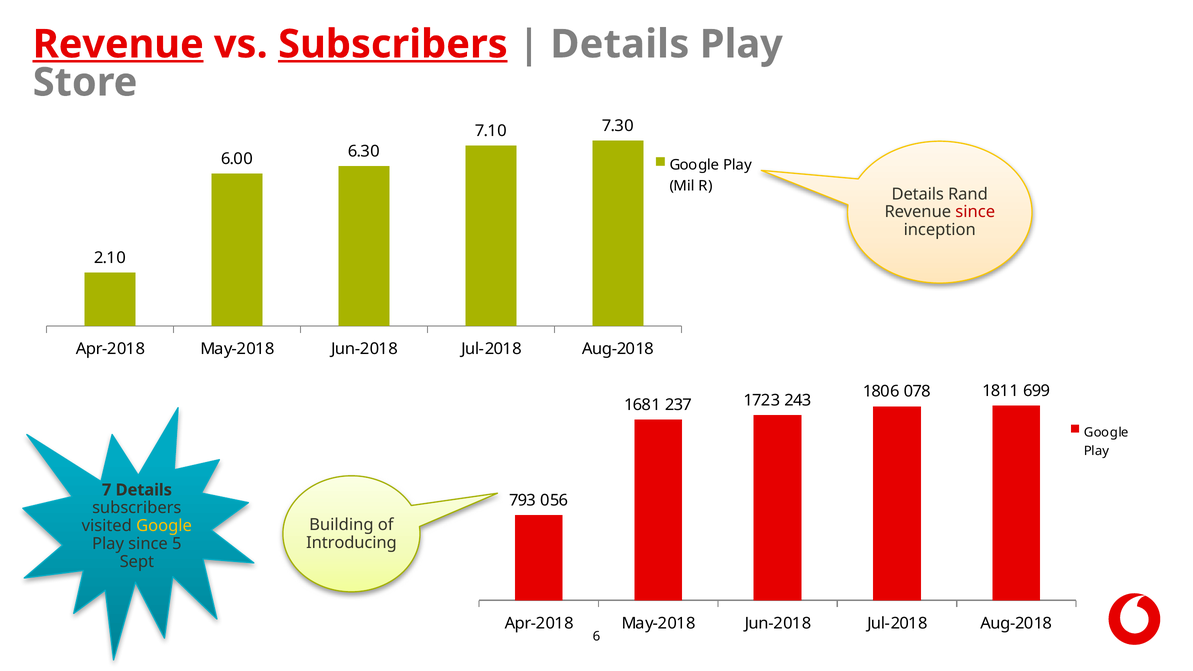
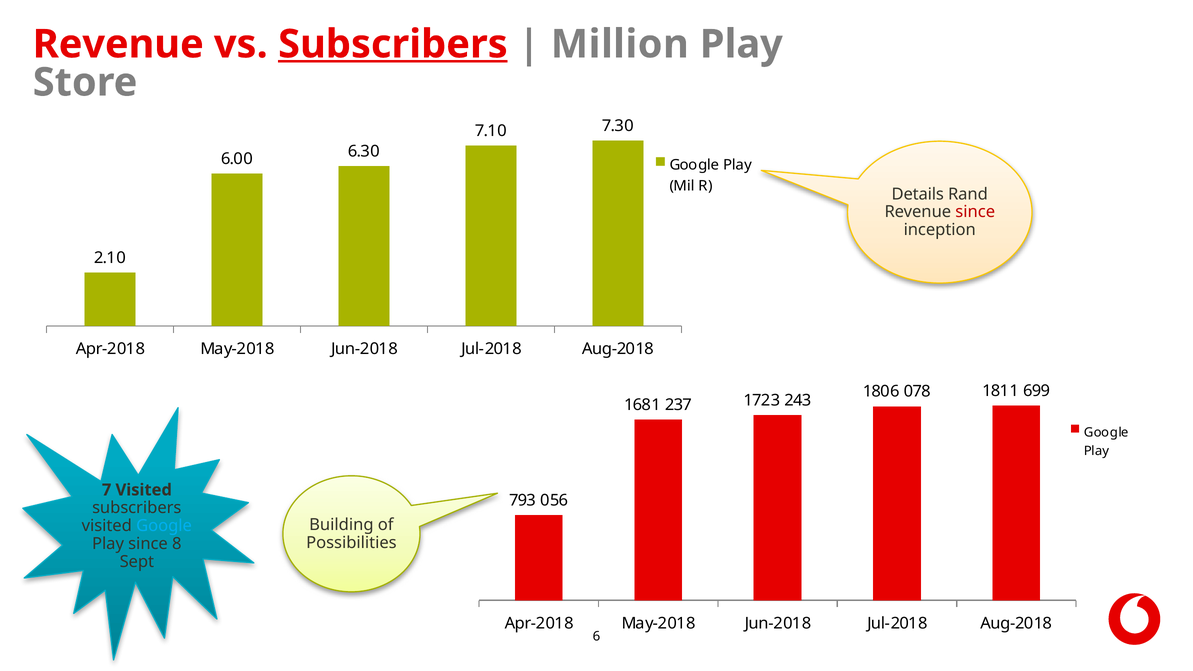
Revenue underline: present -> none (118, 44)
Details: Details -> Million (620, 44)
7 Details: Details -> Visited (144, 490)
Google colour: yellow -> light blue (164, 526)
Introducing: Introducing -> Possibilities (351, 543)
5: 5 -> 8 (177, 544)
